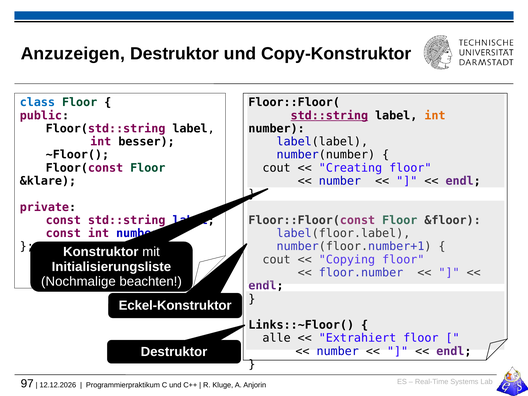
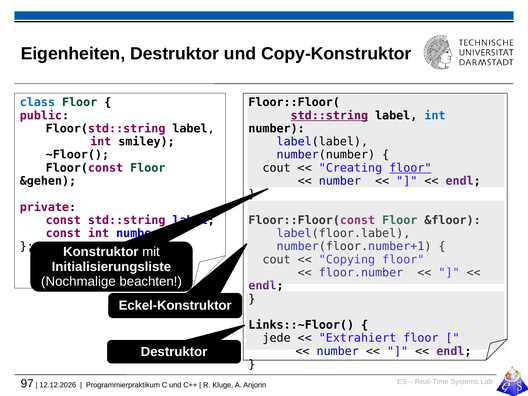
Anzuzeigen: Anzuzeigen -> Eigenheiten (73, 54)
int colour: orange -> blue (435, 115)
besser: besser -> smiley (147, 142)
floor underline: none -> present (410, 168)
&klare: &klare -> &gehen (48, 181)
alle: alle -> jede (277, 338)
